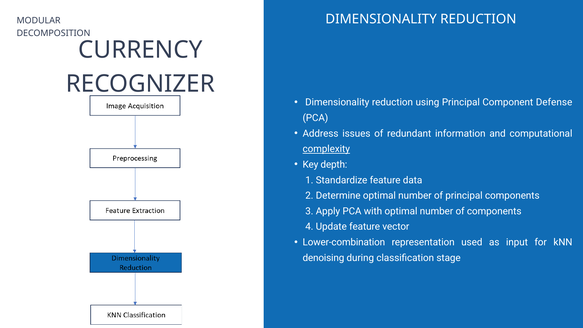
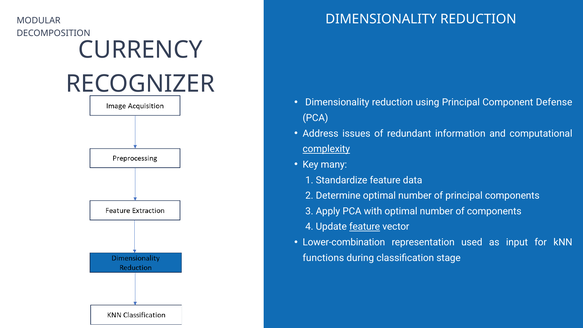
depth: depth -> many (334, 165)
feature underline: none -> present (365, 227)
denoising: denoising -> functions (323, 258)
